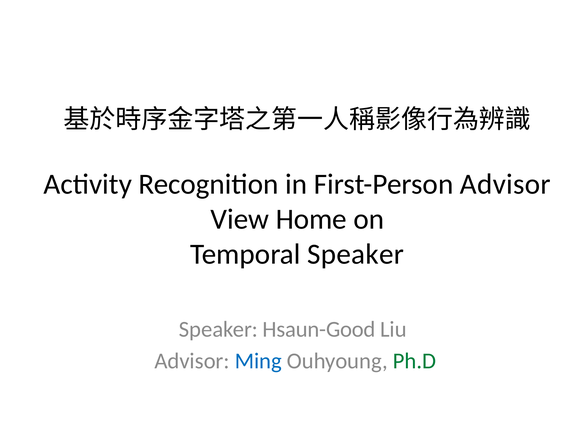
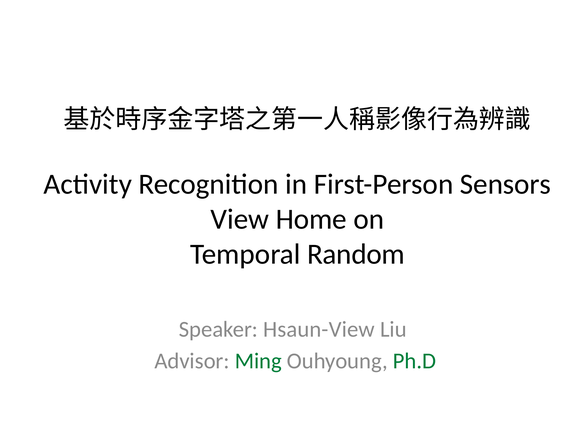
First-Person Advisor: Advisor -> Sensors (505, 184)
Temporal Speaker: Speaker -> Random (356, 254)
Hsaun-Good: Hsaun-Good -> Hsaun-View (319, 329)
Ming colour: blue -> green (258, 361)
